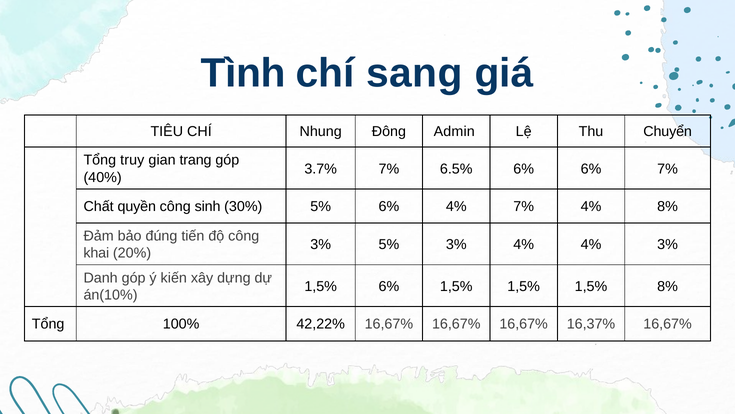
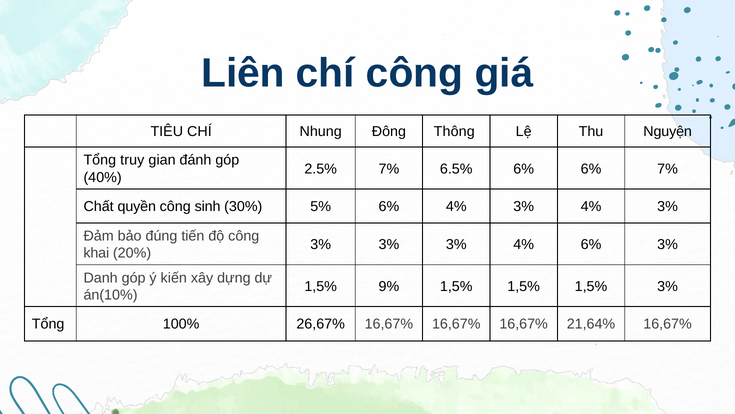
Tình: Tình -> Liên (243, 73)
chí sang: sang -> công (415, 73)
Admin: Admin -> Thông (454, 131)
Chuyển: Chuyển -> Nguyện (668, 131)
trang: trang -> đánh (195, 160)
3.7%: 3.7% -> 2.5% (321, 169)
6% 4% 7%: 7% -> 3% (524, 206)
8%: 8% -> 3% (668, 206)
5%: 5% -> 3% (389, 244)
4% 4%: 4% -> 6% (591, 244)
1,5% 6%: 6% -> 9% (389, 286)
1,5% 8%: 8% -> 3% (668, 286)
42,22%: 42,22% -> 26,67% (321, 324)
16,37%: 16,37% -> 21,64% (591, 324)
